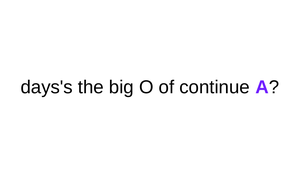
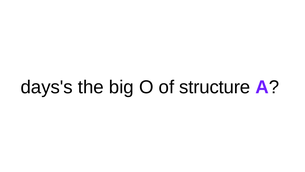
continue: continue -> structure (215, 87)
